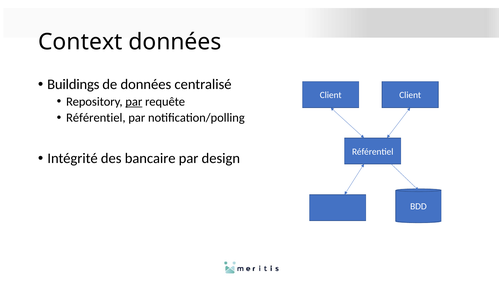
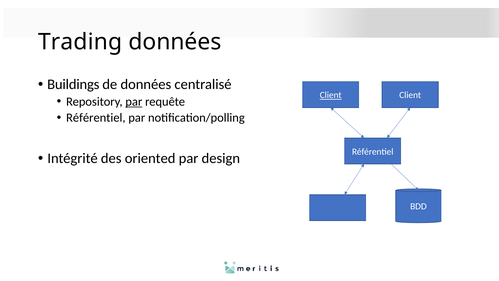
Context: Context -> Trading (80, 42)
Client underline: none -> present (331, 95)
bancaire: bancaire -> oriented (150, 158)
